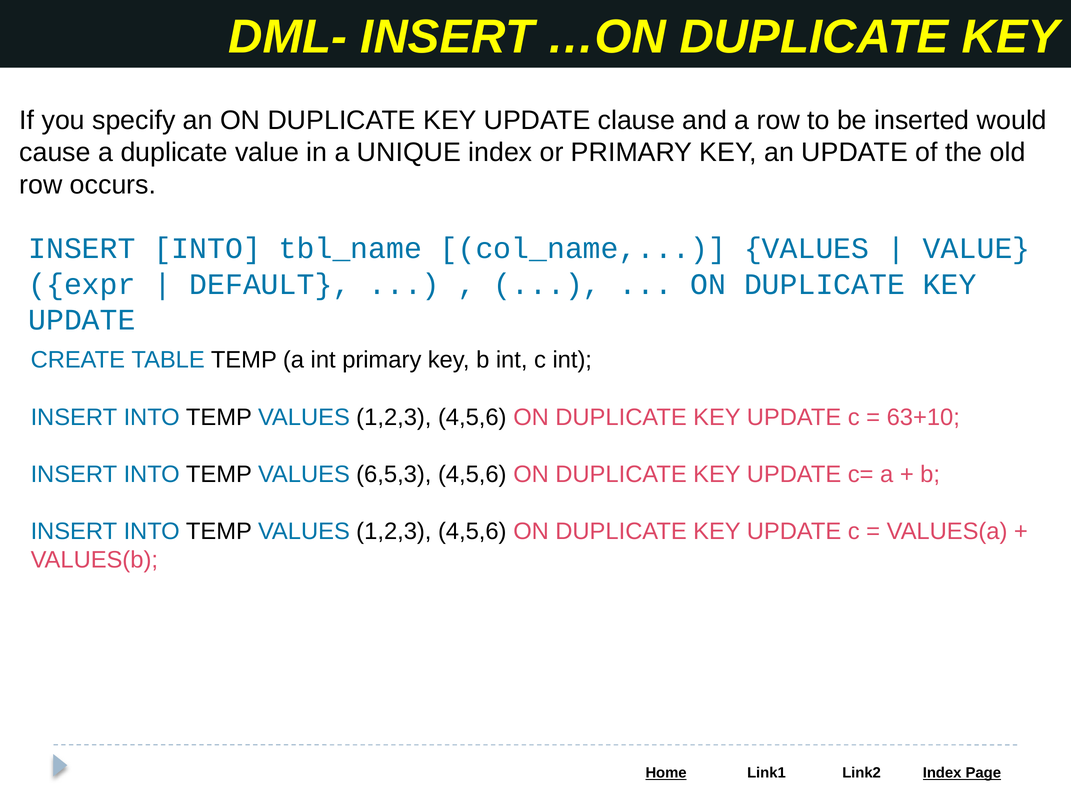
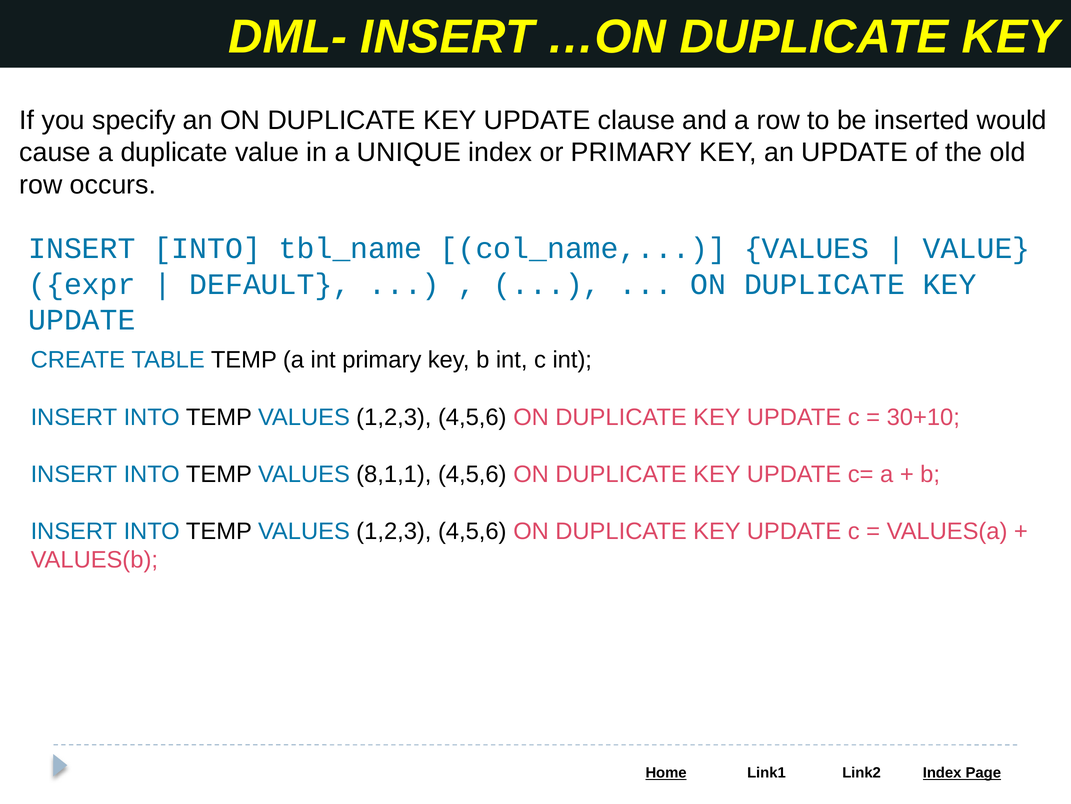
63+10: 63+10 -> 30+10 (923, 417)
6,5,3: 6,5,3 -> 8,1,1 (394, 474)
